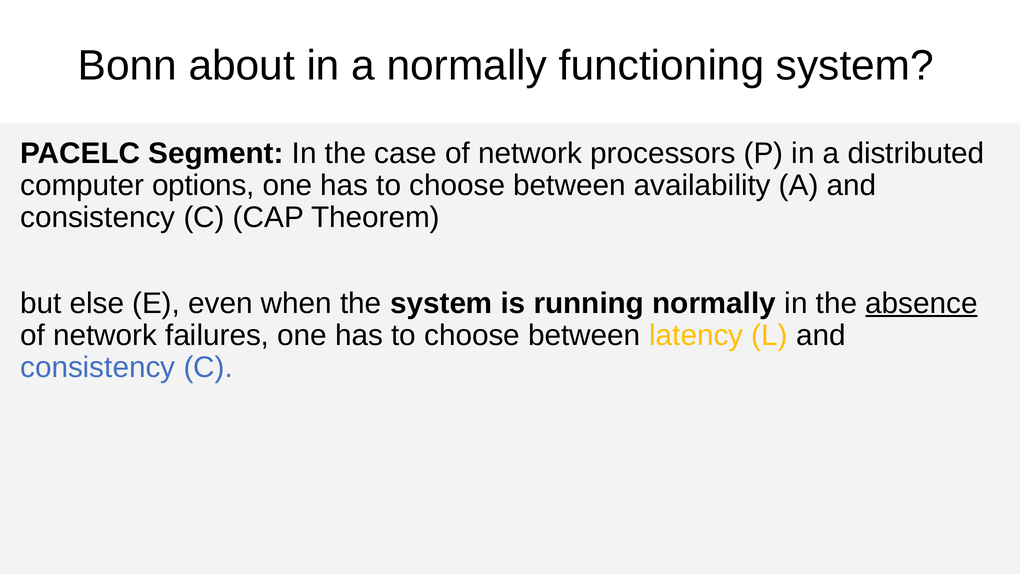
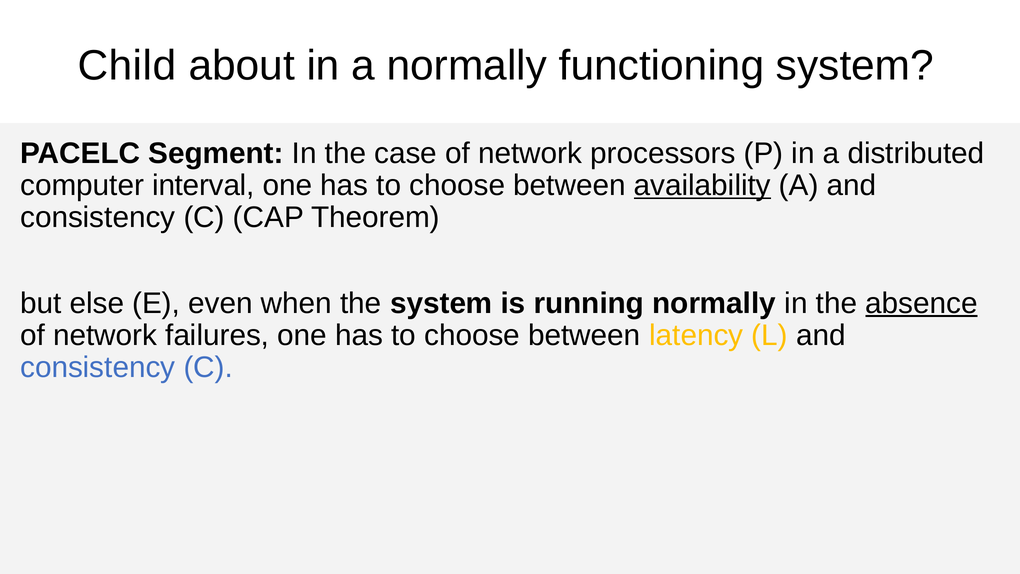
Bonn: Bonn -> Child (127, 66)
options: options -> interval (203, 185)
availability underline: none -> present (702, 185)
